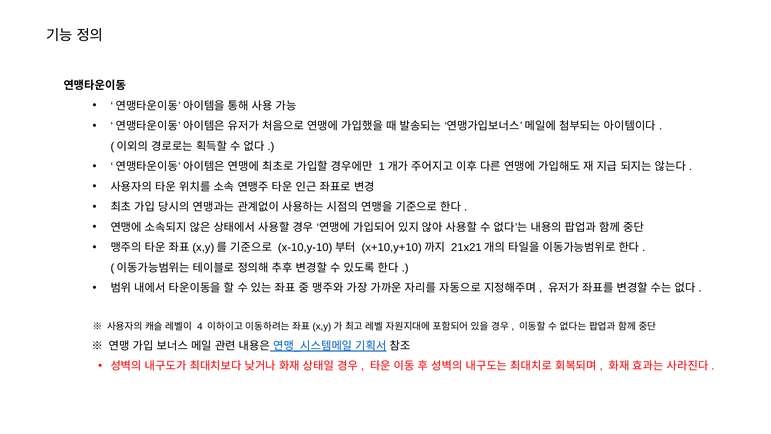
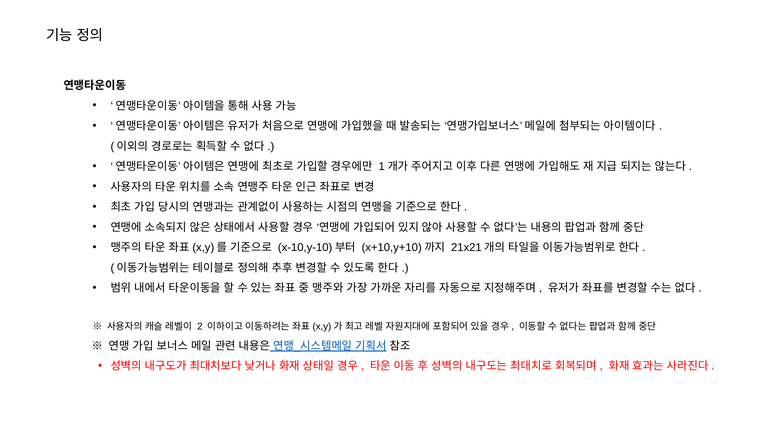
4: 4 -> 2 (200, 326)
